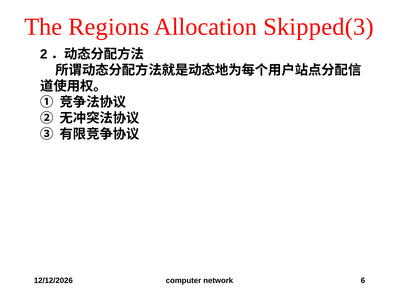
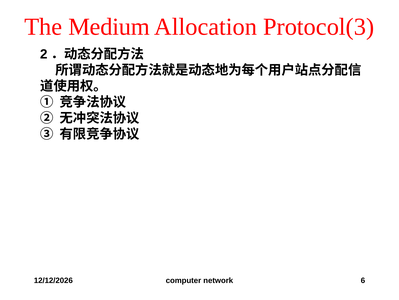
Regions: Regions -> Medium (109, 27)
Skipped(3: Skipped(3 -> Protocol(3 (319, 27)
